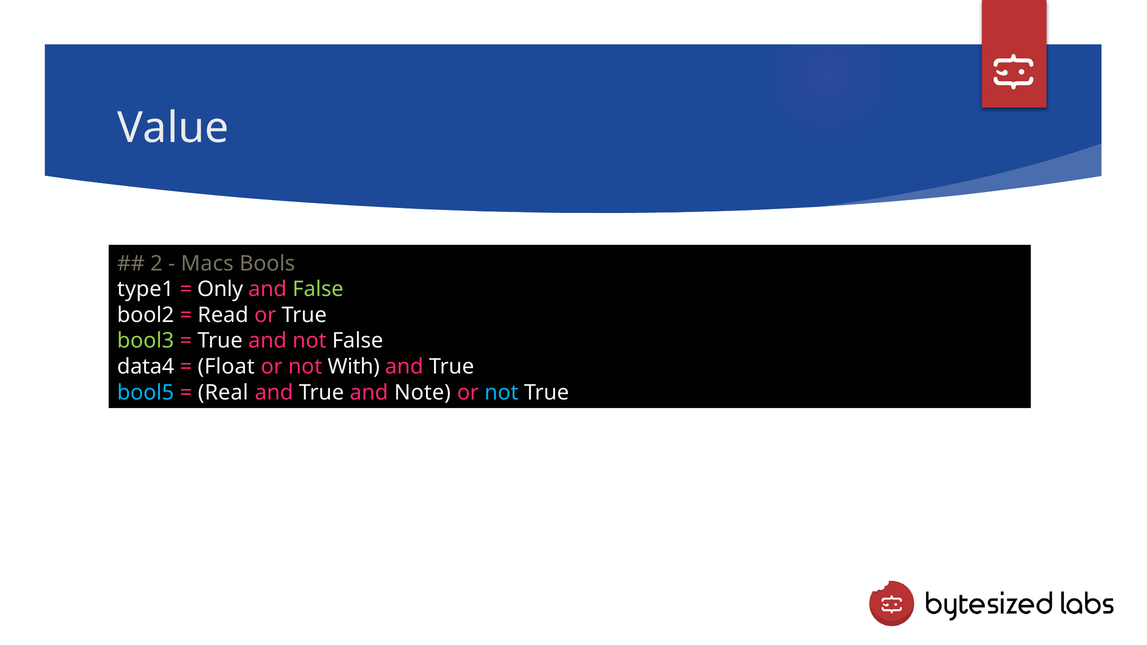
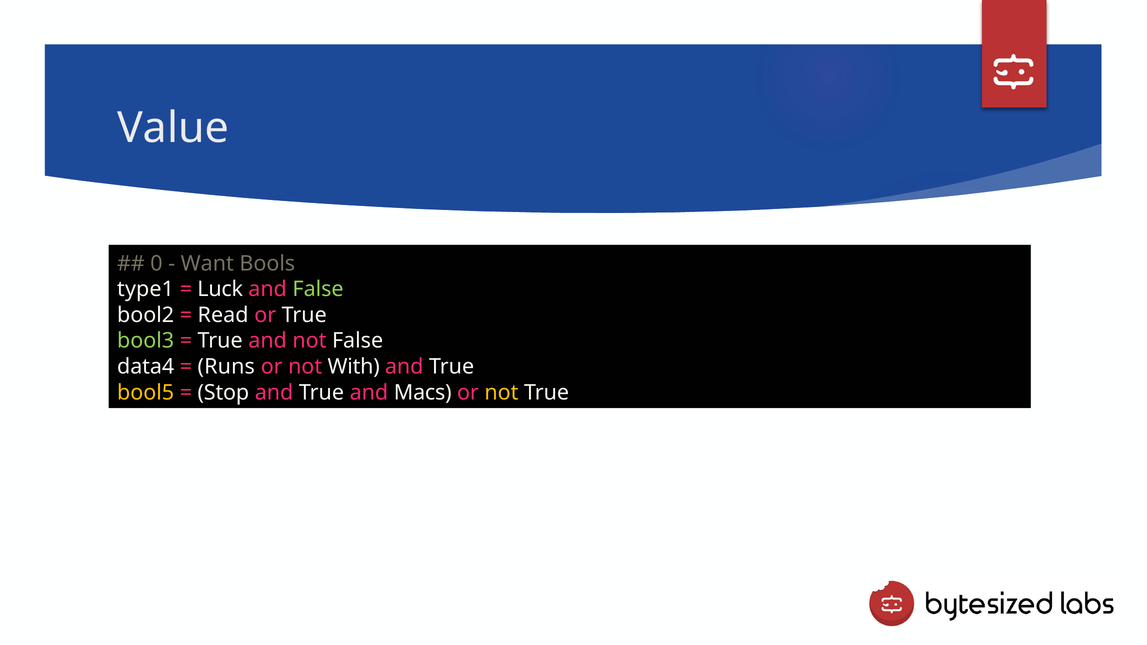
2: 2 -> 0 (156, 264)
Macs: Macs -> Want (207, 264)
Only: Only -> Luck (220, 289)
Float: Float -> Runs (226, 367)
bool5 colour: light blue -> yellow (146, 393)
Real: Real -> Stop (223, 393)
Note: Note -> Macs (423, 393)
not colour: light blue -> yellow (501, 393)
